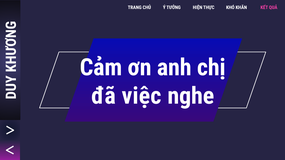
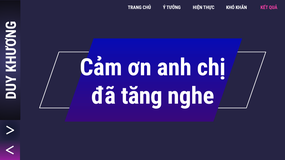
việc: việc -> tăng (142, 96)
